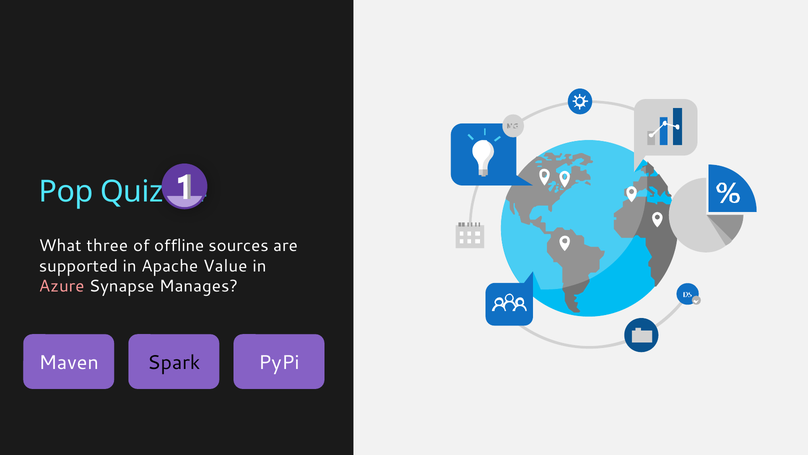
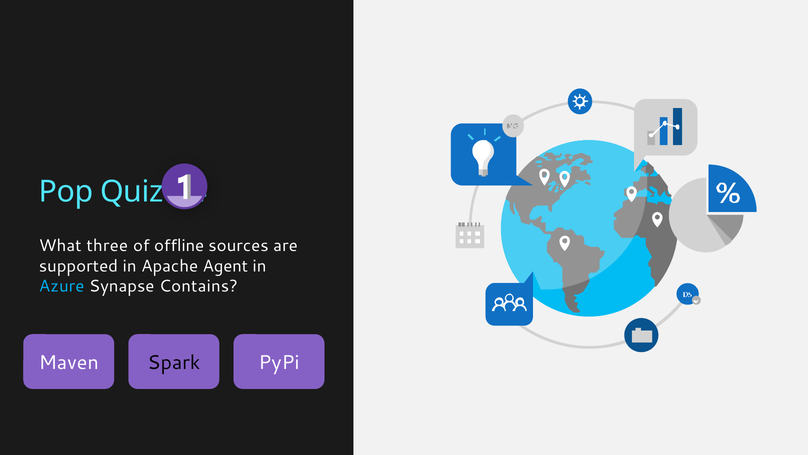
Value: Value -> Agent (225, 266)
Azure colour: pink -> light blue (62, 286)
Manages: Manages -> Contains (199, 286)
